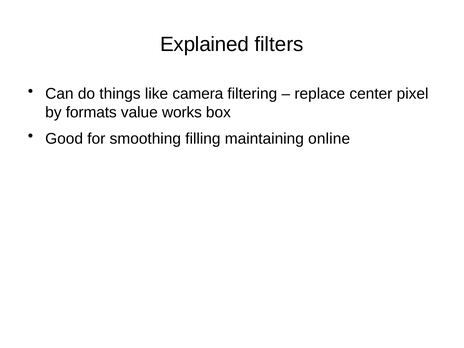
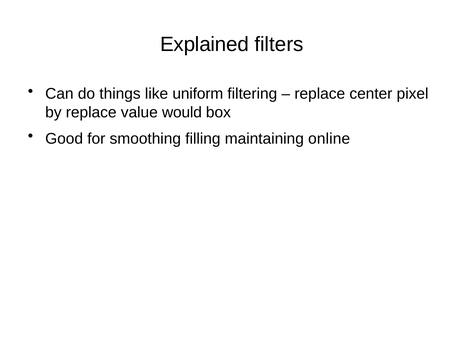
camera: camera -> uniform (198, 94)
by formats: formats -> replace (91, 112)
works: works -> would (182, 112)
